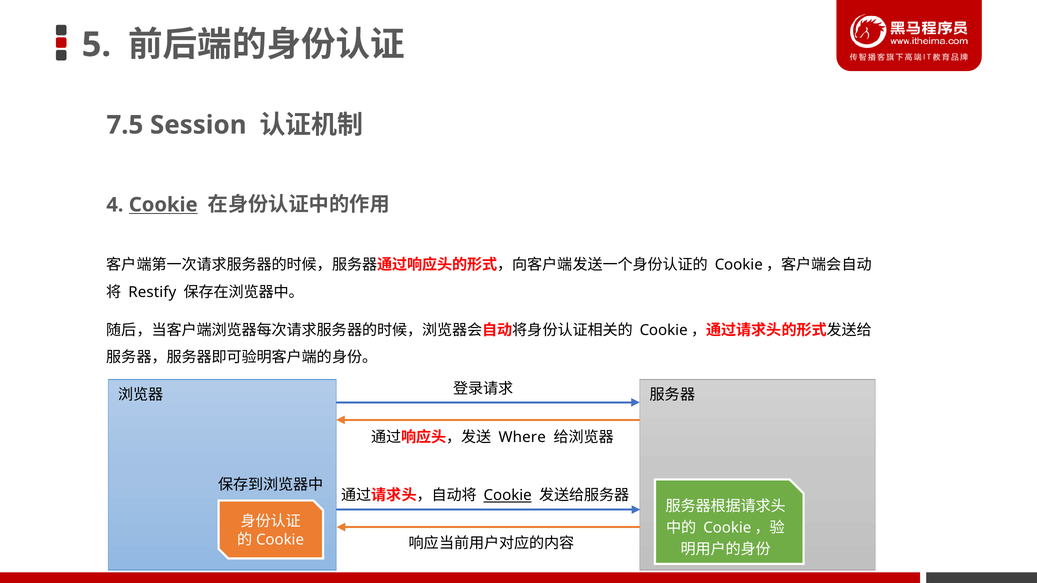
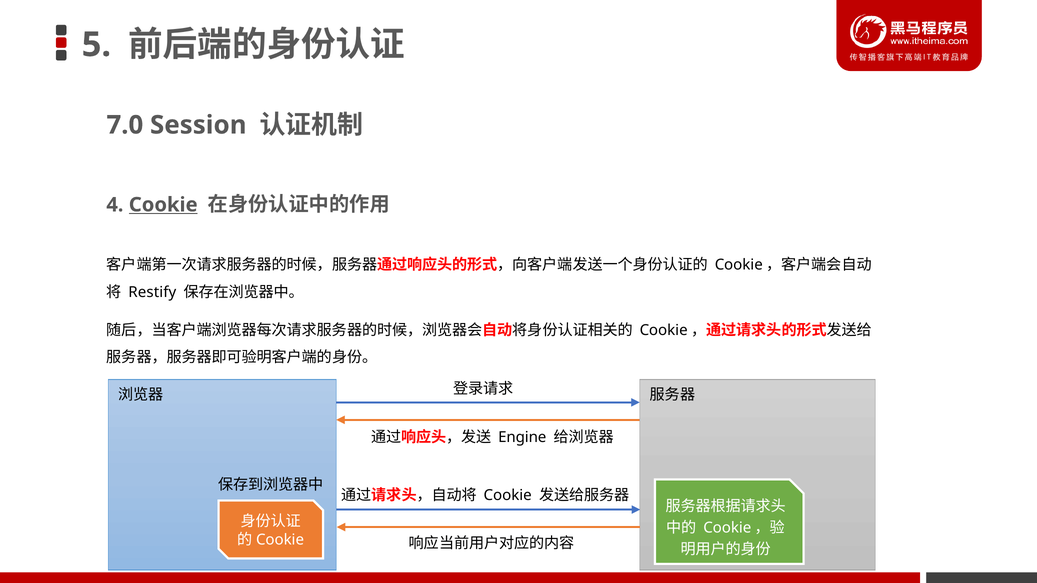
7.5: 7.5 -> 7.0 (125, 125)
Where: Where -> Engine (522, 438)
Cookie underline: present -> none (508, 496)
